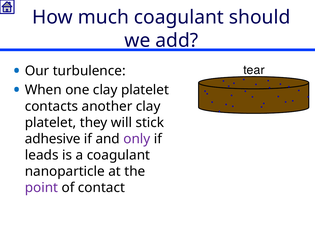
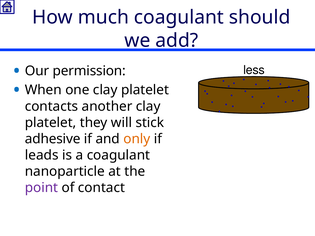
tear: tear -> less (254, 70)
turbulence: turbulence -> permission (89, 71)
only colour: purple -> orange (137, 139)
